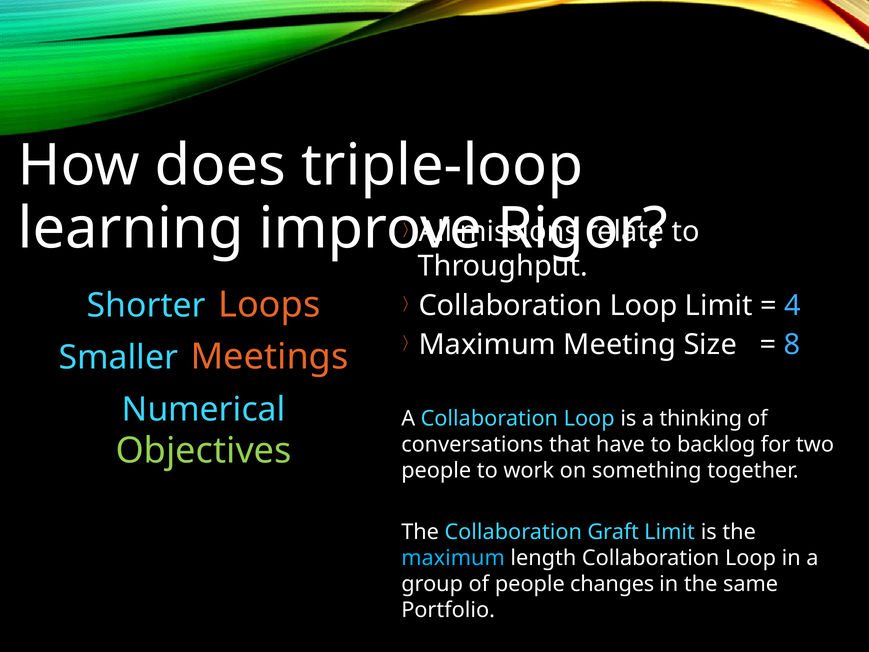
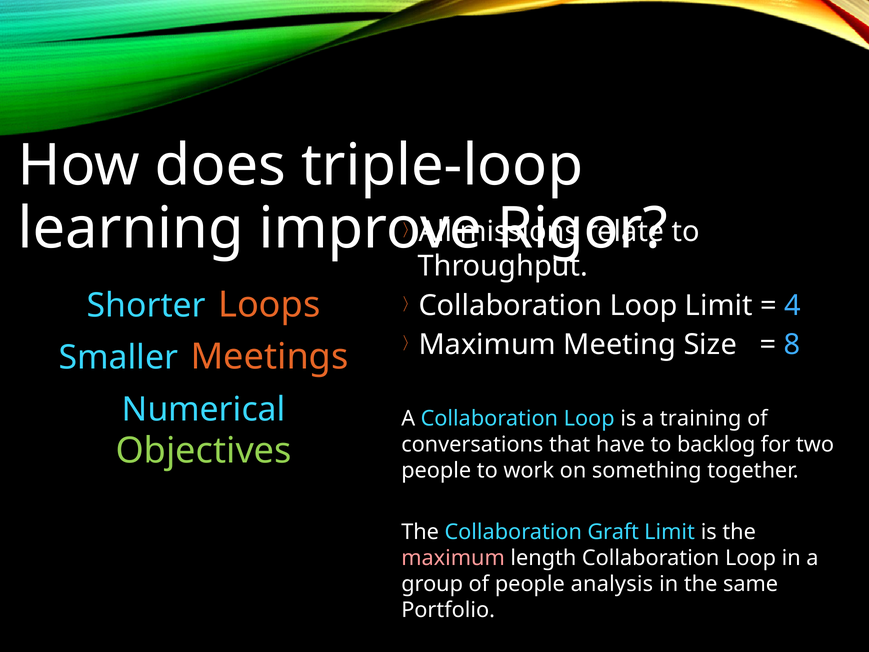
thinking: thinking -> training (701, 418)
maximum colour: light blue -> pink (453, 558)
changes: changes -> analysis (612, 584)
